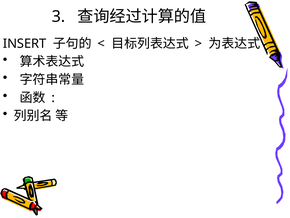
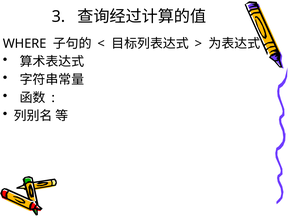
INSERT: INSERT -> WHERE (25, 43)
